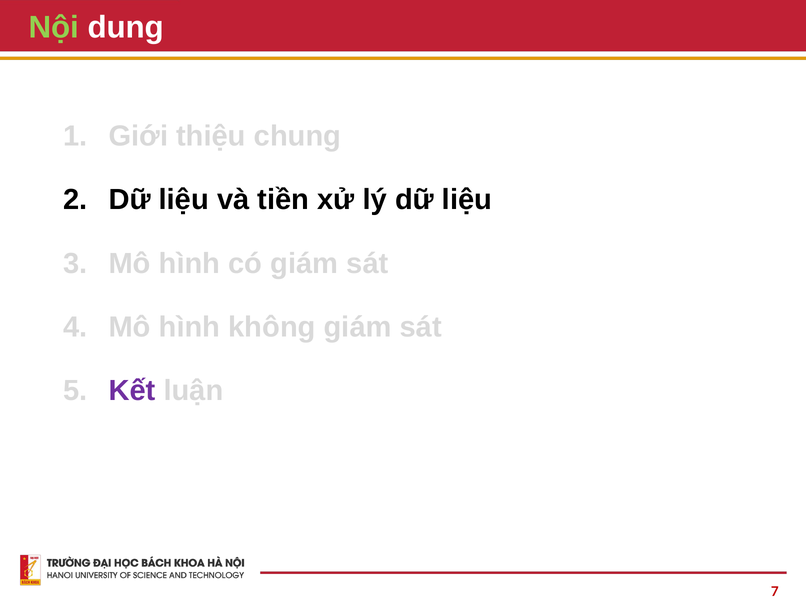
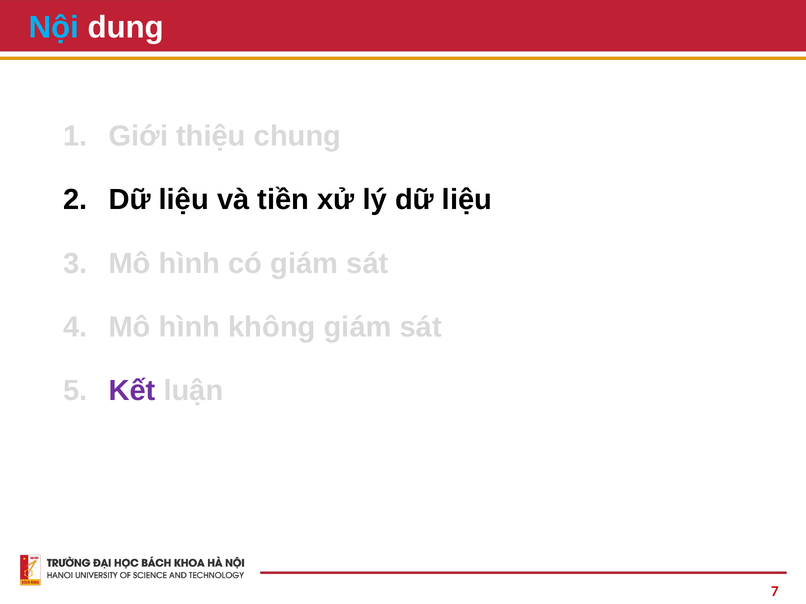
Nội colour: light green -> light blue (54, 28)
